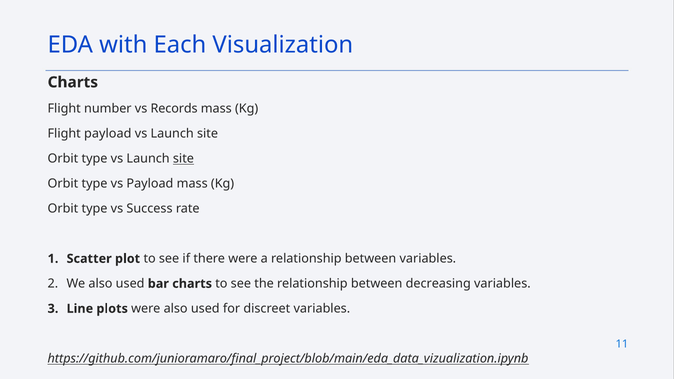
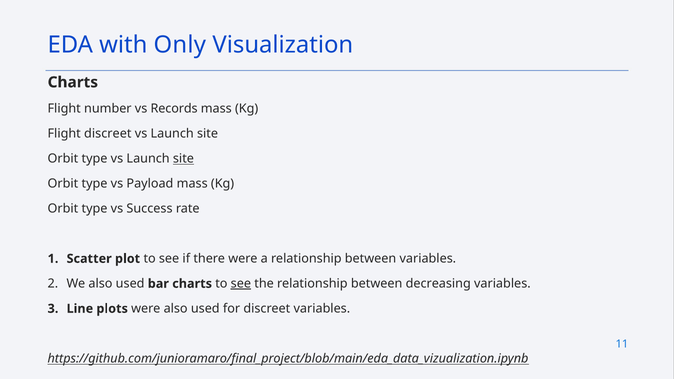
Each: Each -> Only (180, 45)
Flight payload: payload -> discreet (108, 134)
see underline: none -> present (241, 284)
